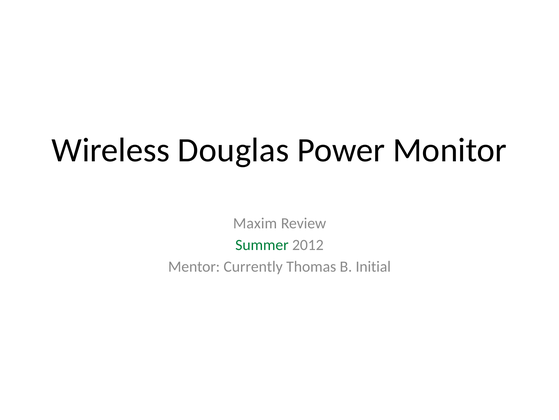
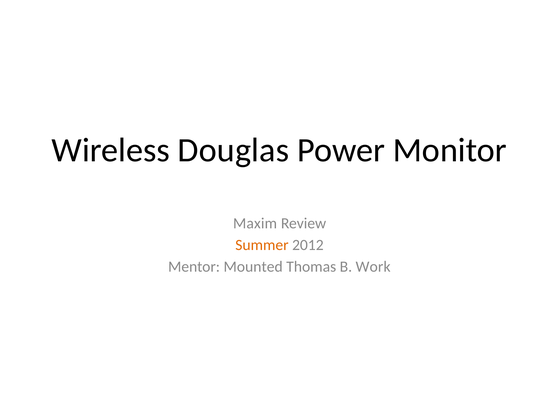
Summer colour: green -> orange (262, 245)
Currently: Currently -> Mounted (253, 266)
Initial: Initial -> Work (373, 266)
